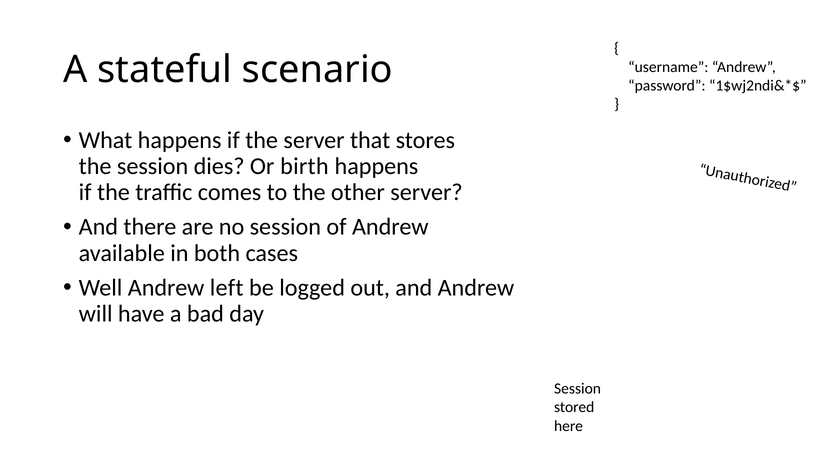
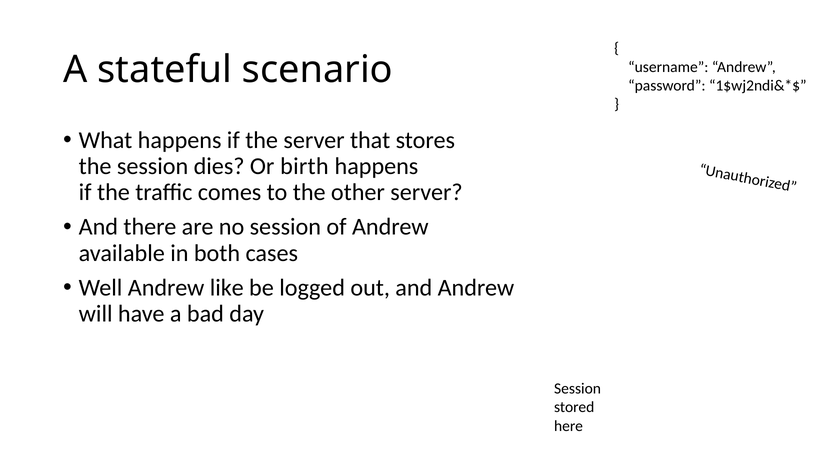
left: left -> like (227, 288)
